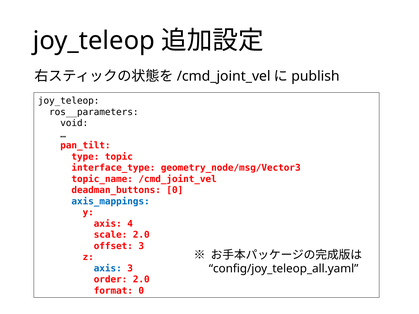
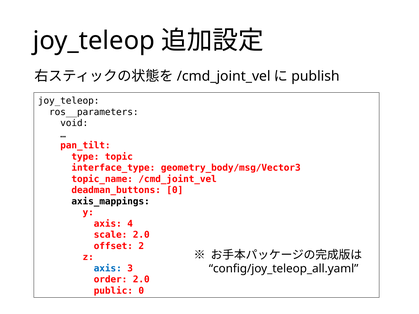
geometry_node/msg/Vector3: geometry_node/msg/Vector3 -> geometry_body/msg/Vector3 (231, 168)
axis_mappings colour: blue -> black (111, 201)
offset 3: 3 -> 2 (141, 246)
format: format -> public (113, 291)
